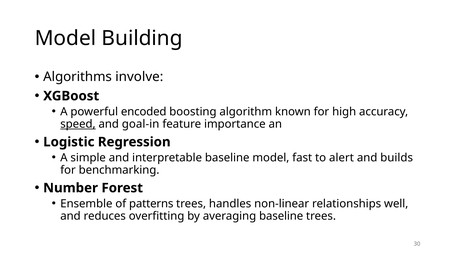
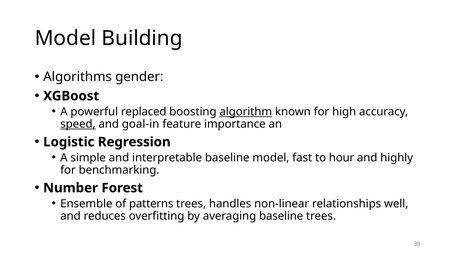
involve: involve -> gender (139, 77)
encoded: encoded -> replaced (144, 112)
algorithm underline: none -> present (246, 112)
alert: alert -> hour (342, 158)
builds: builds -> highly (397, 158)
